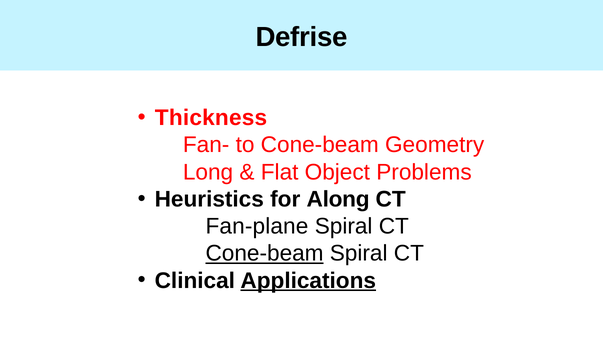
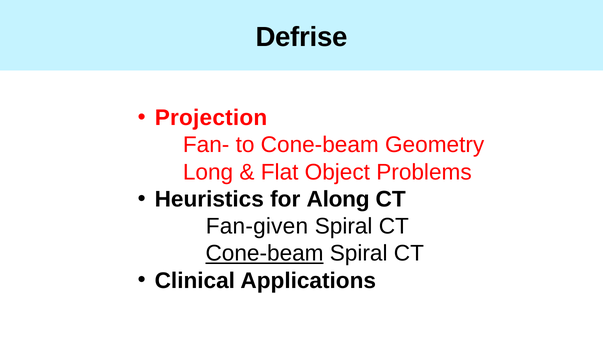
Thickness: Thickness -> Projection (211, 118)
Fan-plane: Fan-plane -> Fan-given (257, 227)
Applications underline: present -> none (308, 281)
